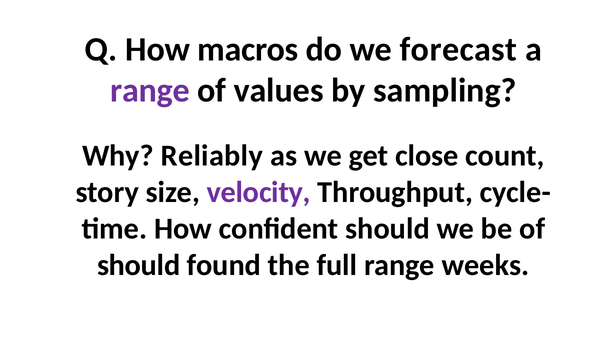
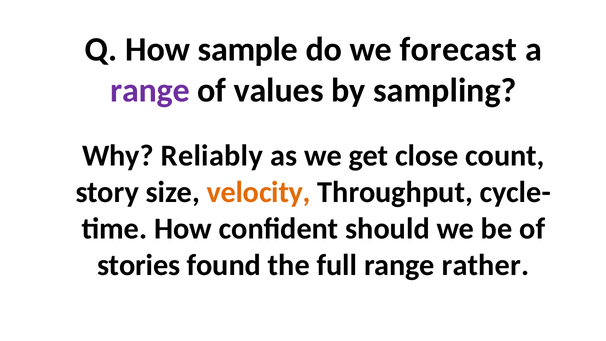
macros: macros -> sample (248, 49)
velocity colour: purple -> orange (259, 192)
should: should -> stories (139, 265)
weeks: weeks -> rather (485, 265)
